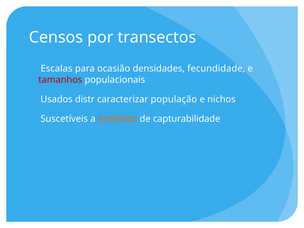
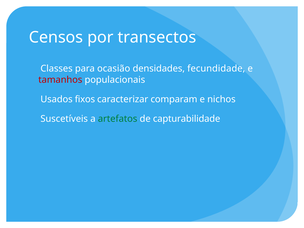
Escalas: Escalas -> Classes (57, 69)
distr: distr -> fixos (85, 99)
população: população -> comparam (174, 99)
artefatos colour: orange -> green (118, 119)
